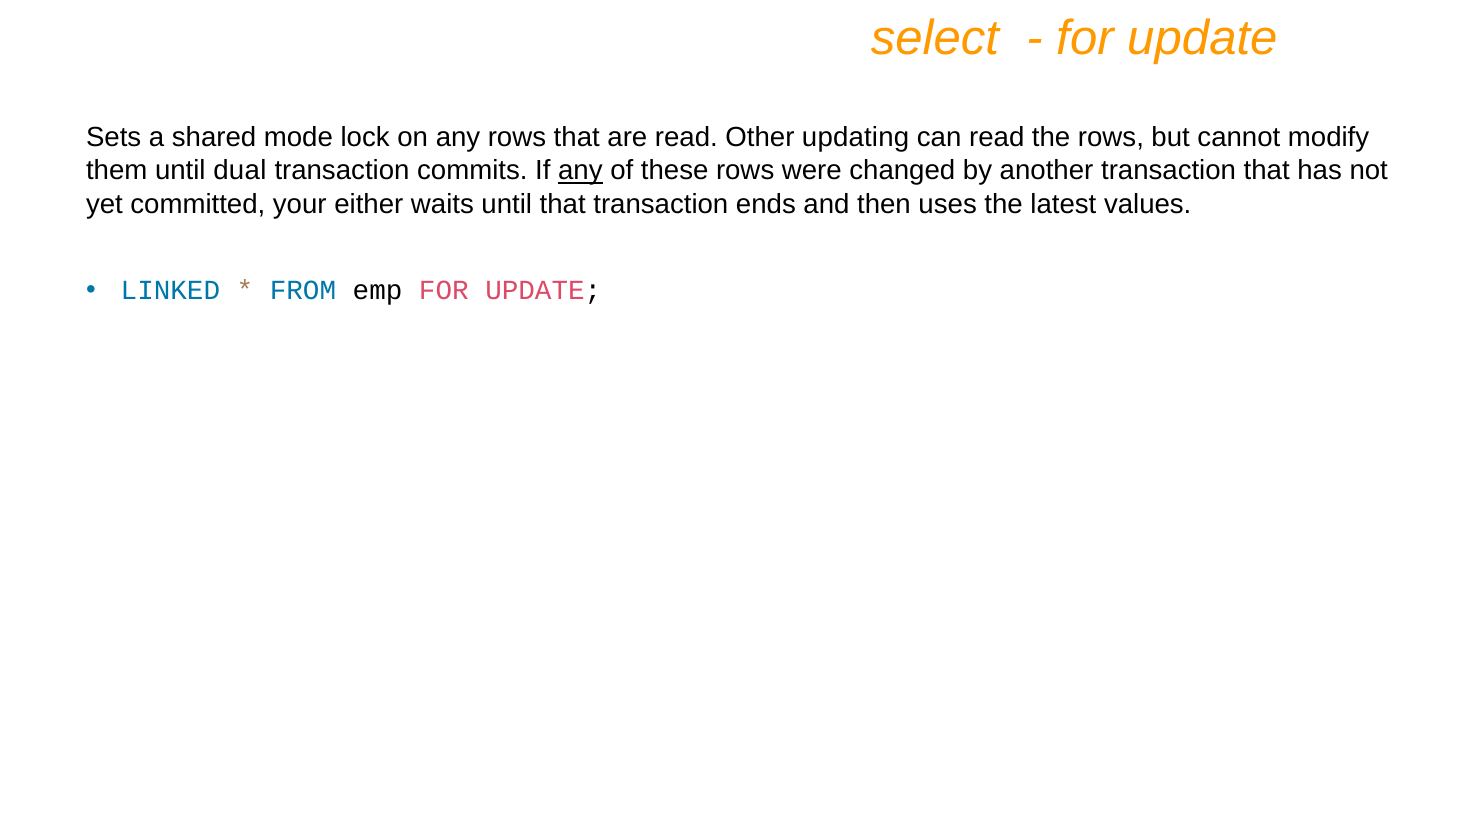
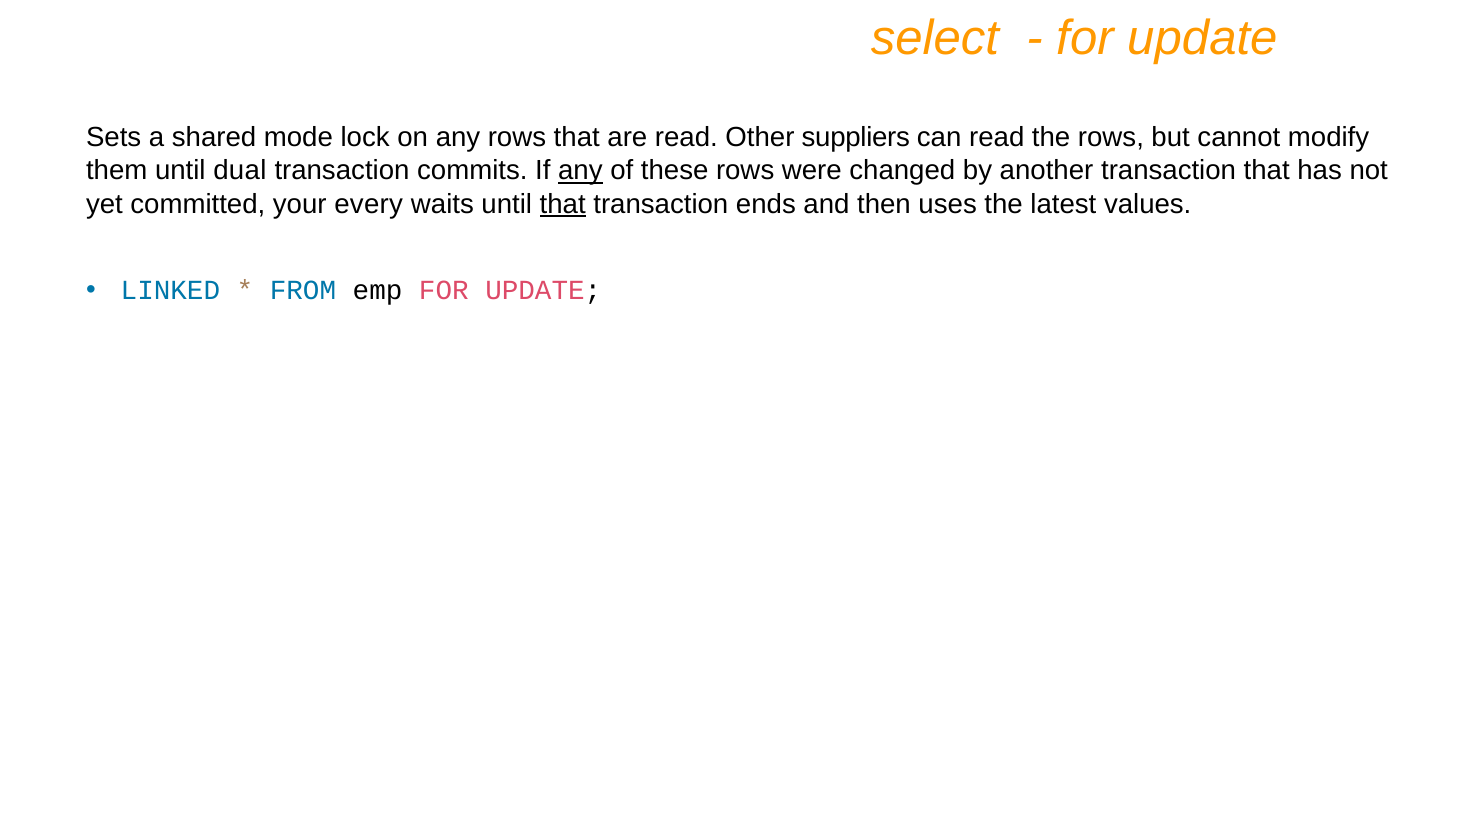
updating: updating -> suppliers (856, 138)
either: either -> every (369, 204)
that underline: none -> present (563, 204)
